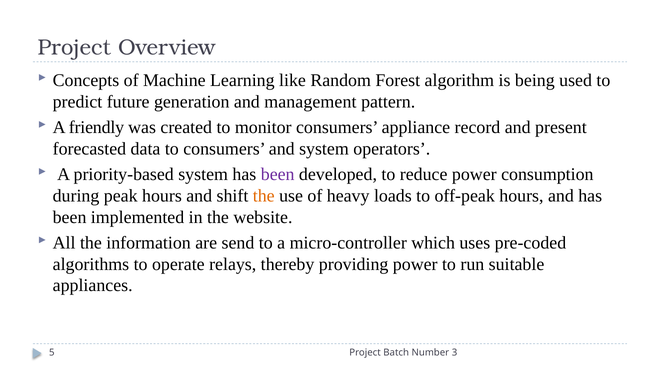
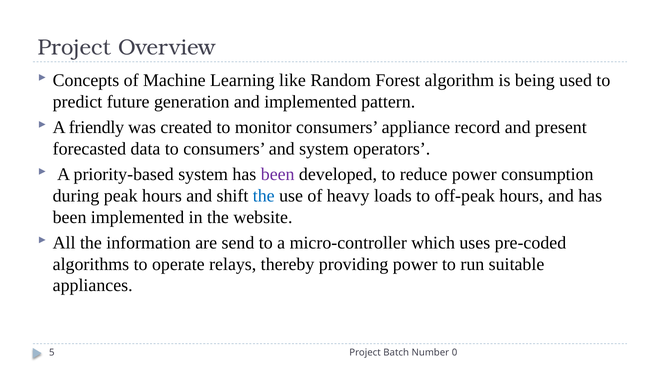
and management: management -> implemented (310, 102)
the colour: orange -> blue (264, 196)
3: 3 -> 0 (455, 353)
